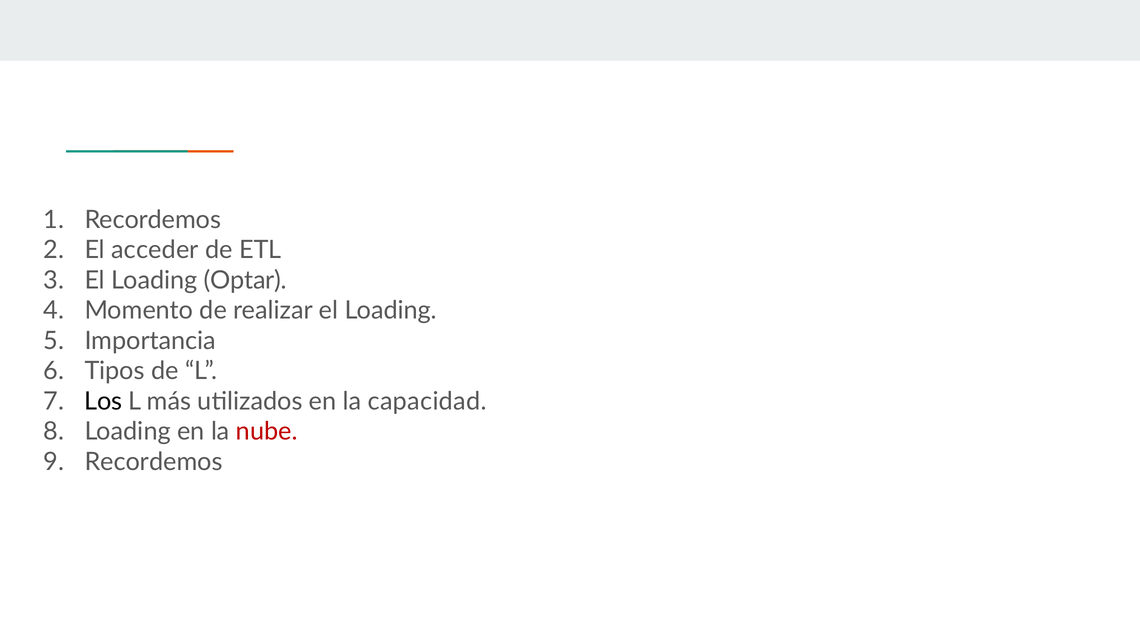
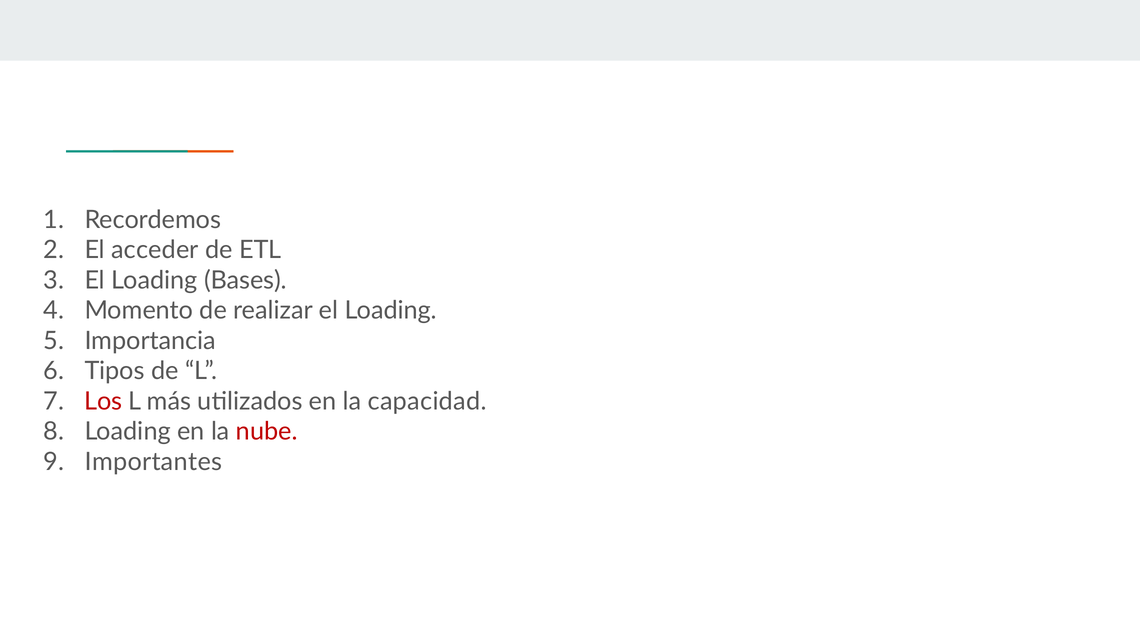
Optar: Optar -> Bases (245, 280)
Los colour: black -> red (103, 401)
Recordemos: Recordemos -> Importantes (153, 462)
